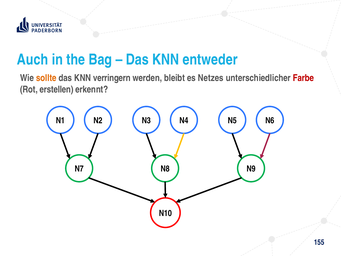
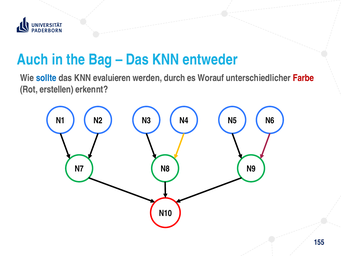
sollte colour: orange -> blue (46, 78)
verringern: verringern -> evaluieren (112, 78)
bleibt: bleibt -> durch (175, 78)
Netzes: Netzes -> Worauf (211, 78)
